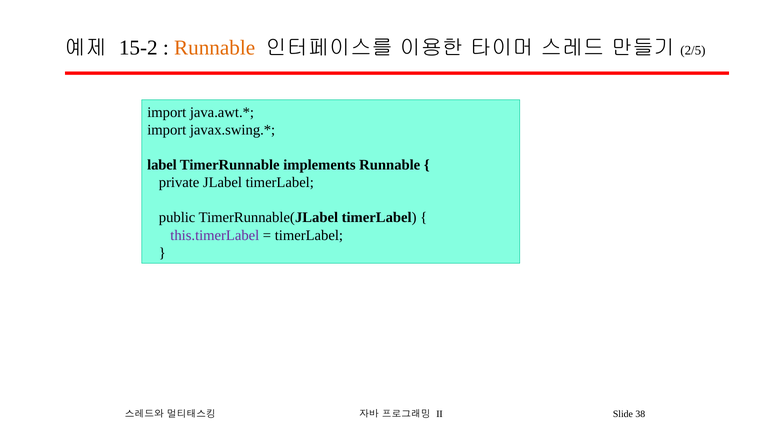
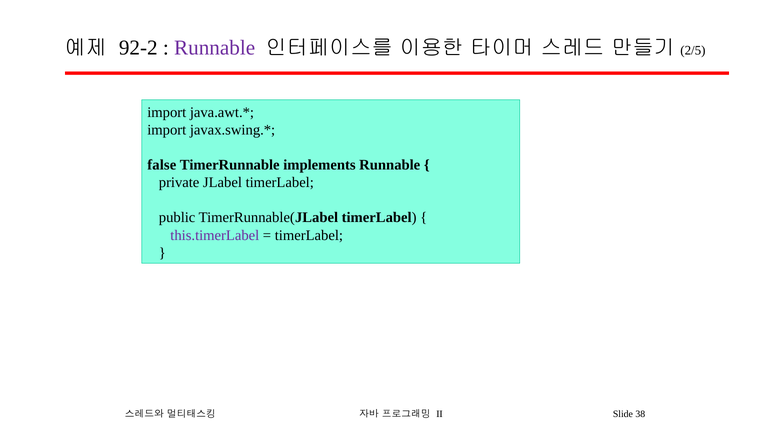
15-2: 15-2 -> 92-2 (138, 48)
Runnable colour: orange -> purple (215, 48)
label: label -> false (162, 165)
